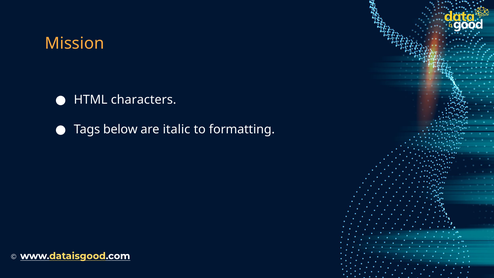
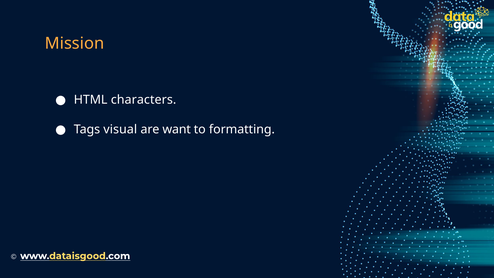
below: below -> visual (120, 129)
italic: italic -> want (177, 129)
